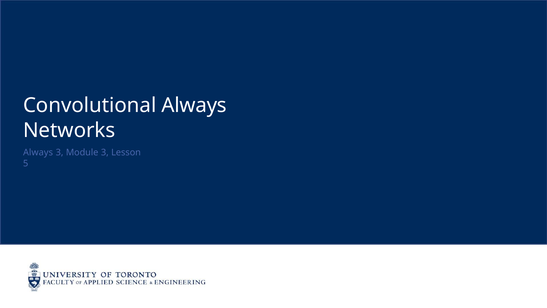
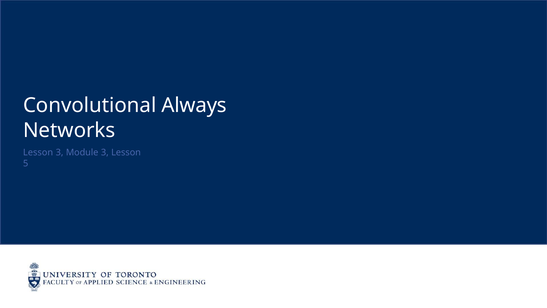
Always: Always -> Lesson (38, 152)
